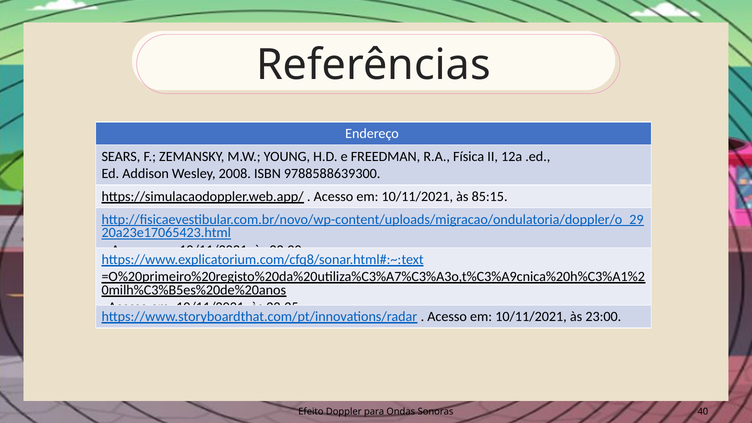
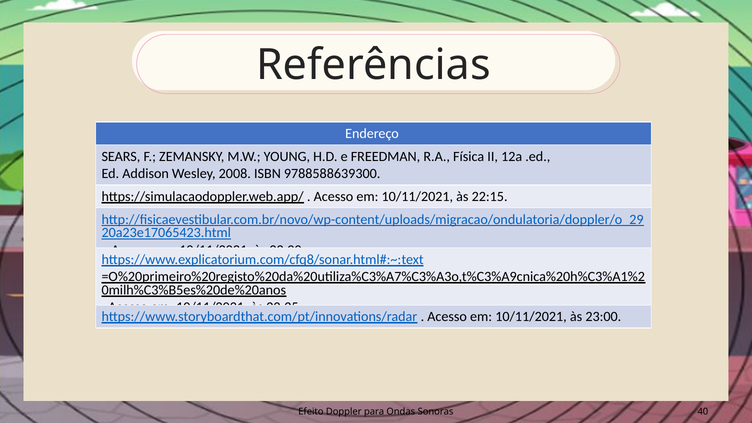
85:15: 85:15 -> 22:15 (490, 197)
